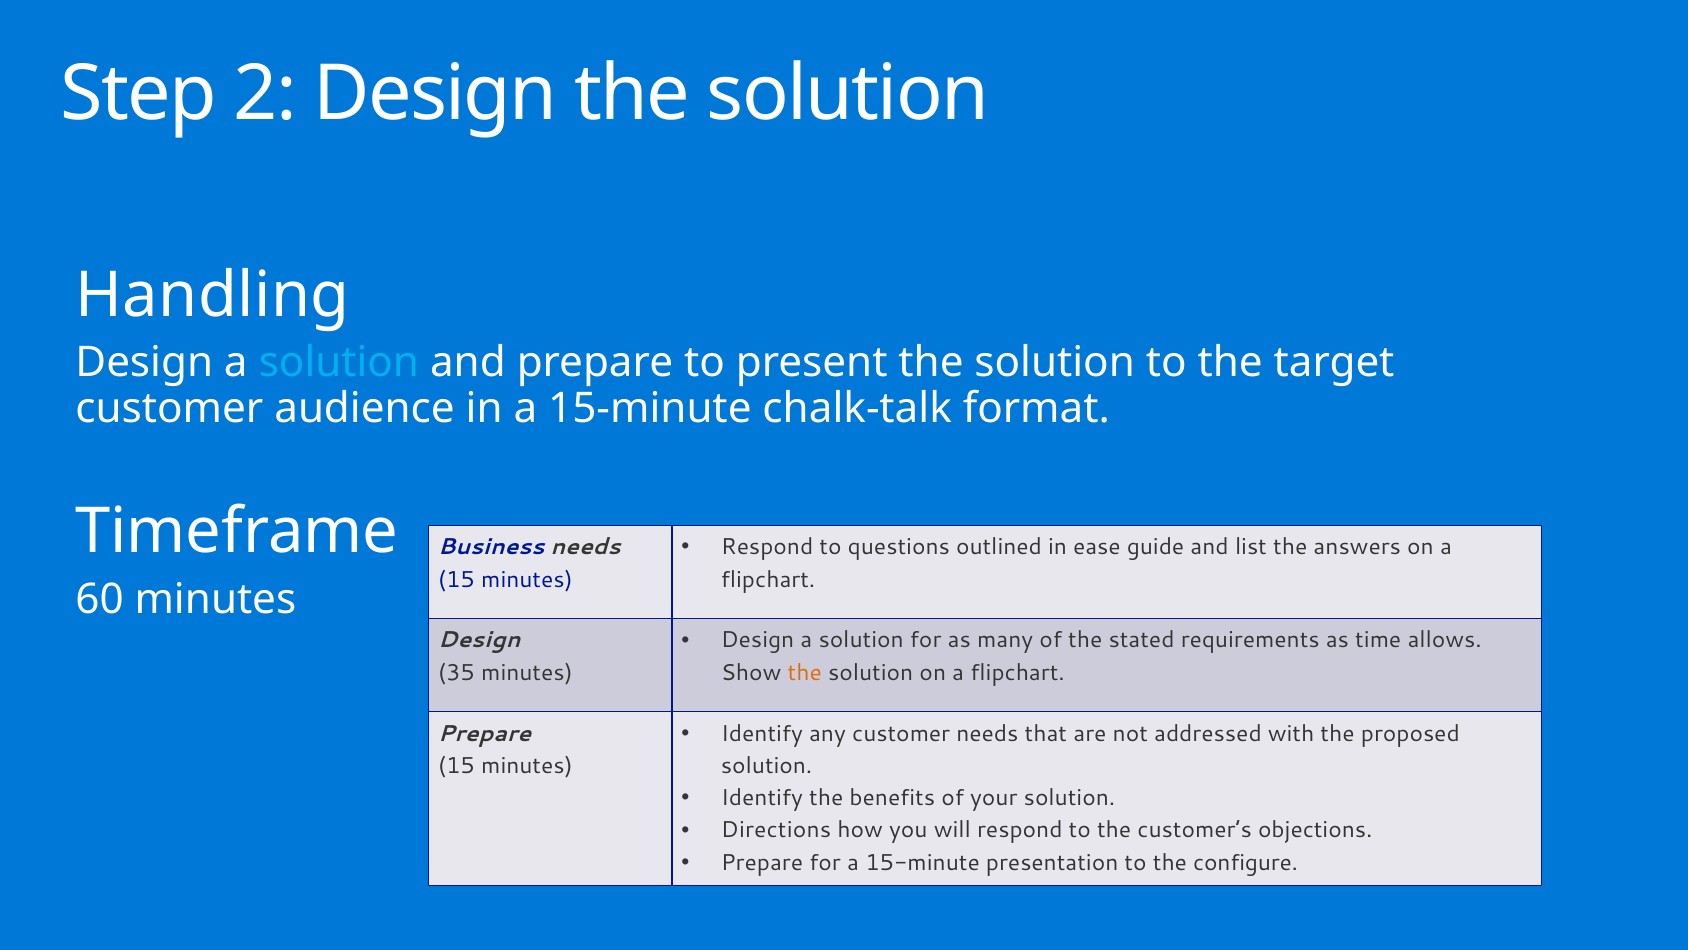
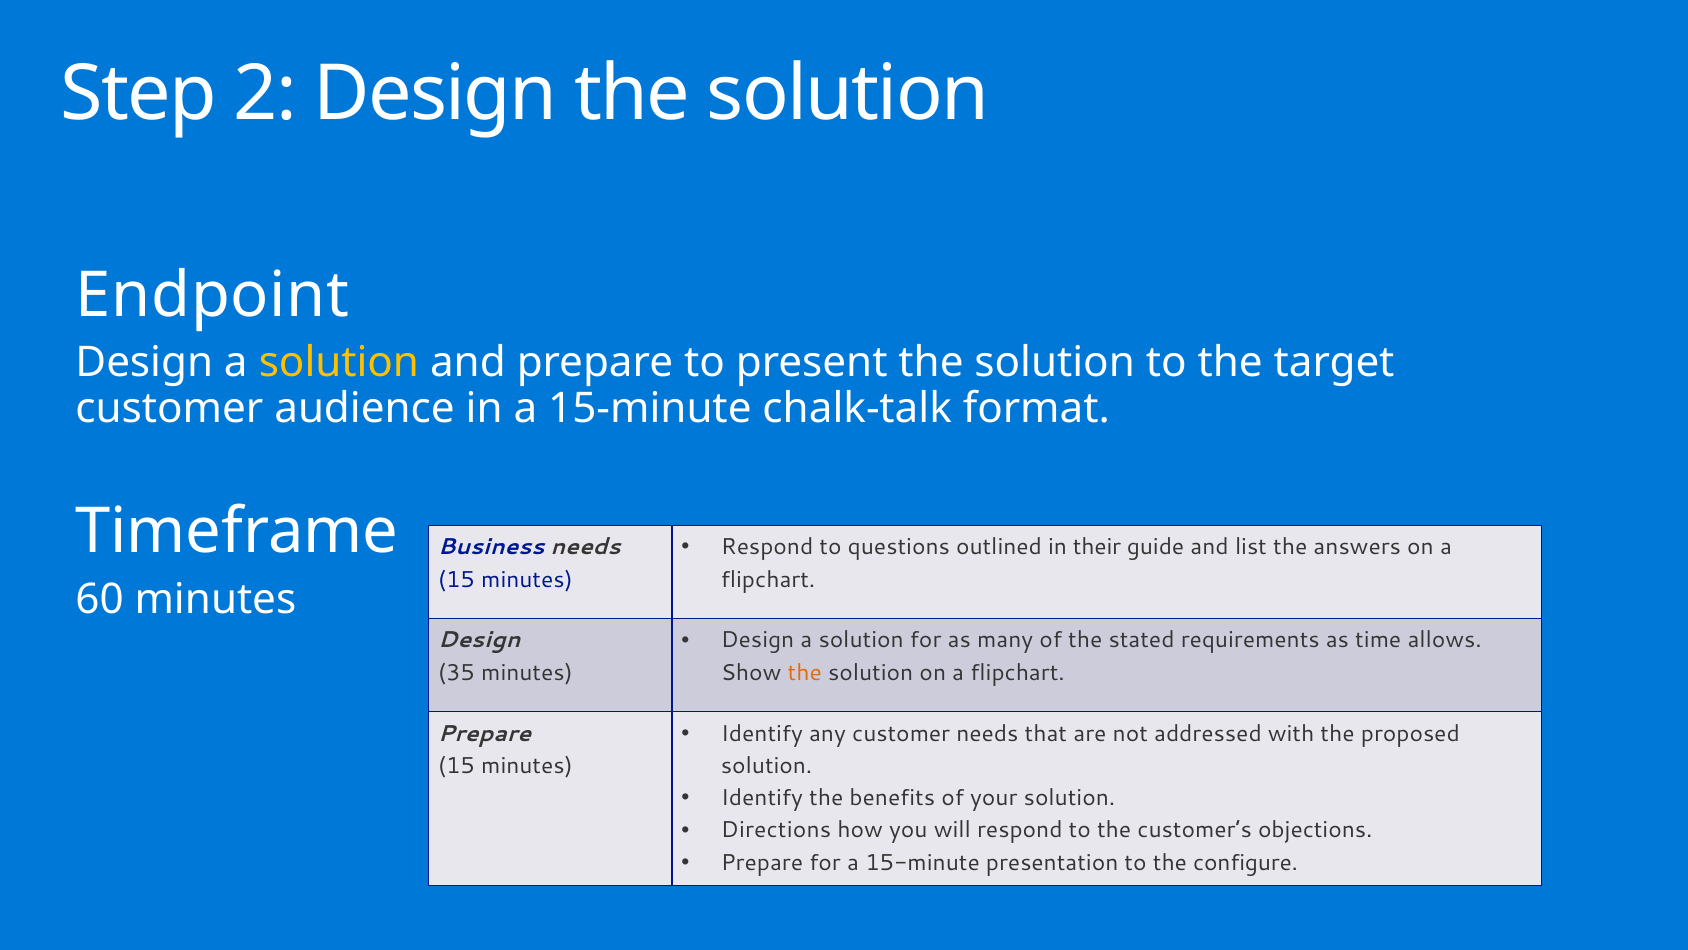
Handling: Handling -> Endpoint (213, 295)
solution colour: light blue -> yellow (339, 363)
ease: ease -> their (1097, 547)
